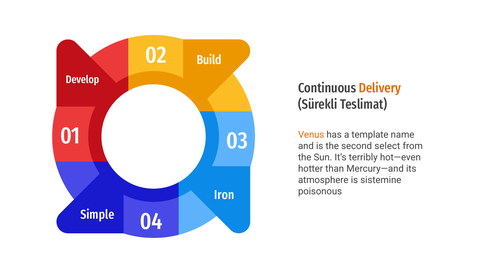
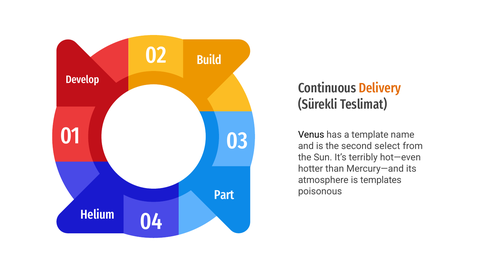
Venus colour: orange -> black (311, 135)
sistemine: sistemine -> templates (381, 180)
Iron: Iron -> Part (224, 195)
Simple: Simple -> Helium (97, 215)
